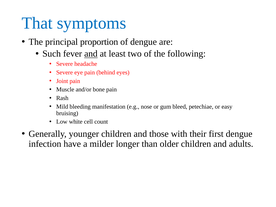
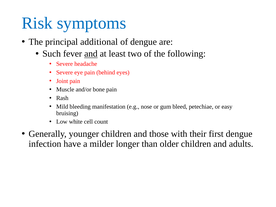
That: That -> Risk (37, 23)
proportion: proportion -> additional (99, 42)
